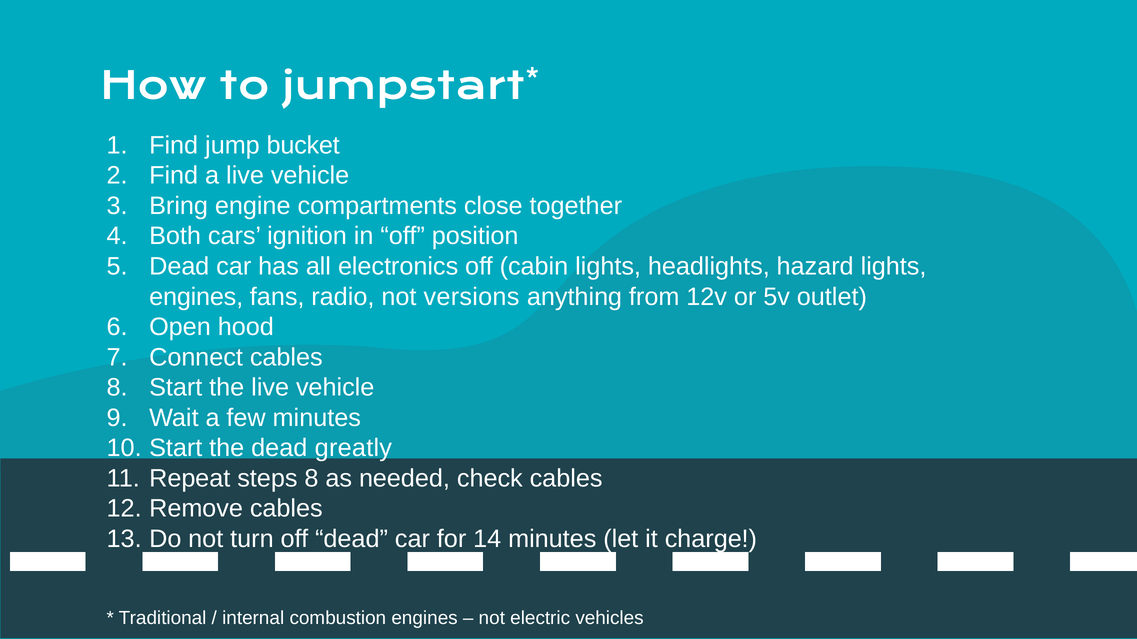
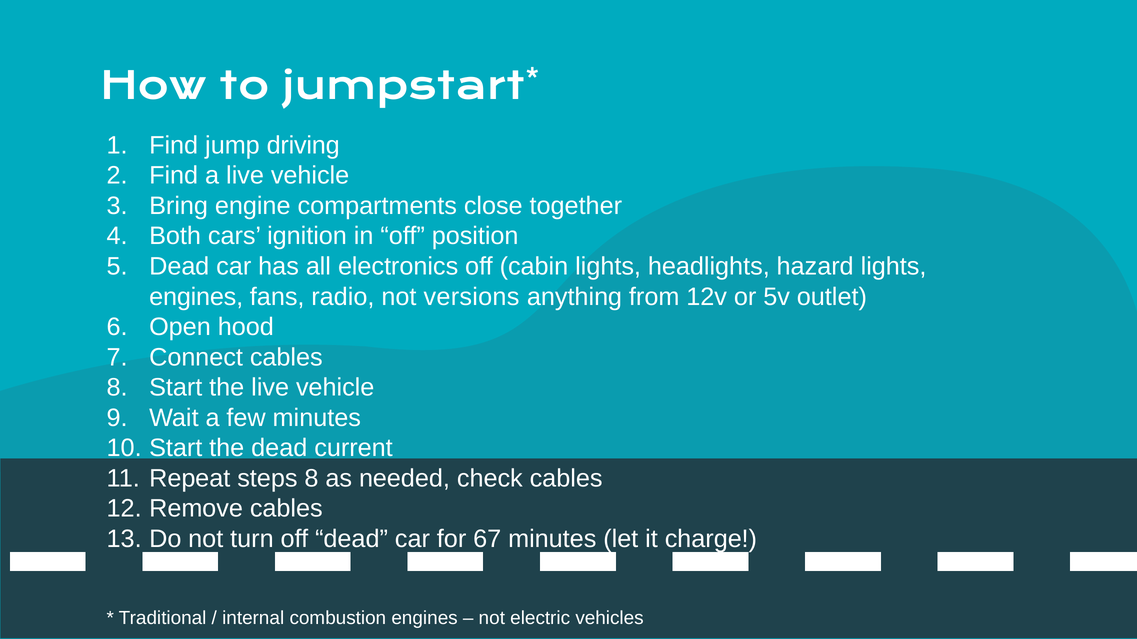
bucket: bucket -> driving (303, 145)
greatly: greatly -> current (353, 448)
14: 14 -> 67 (487, 539)
